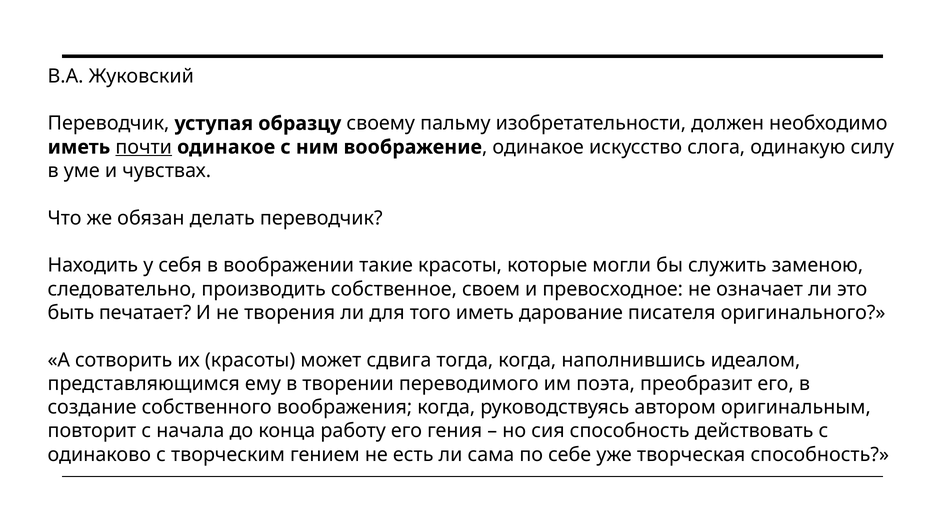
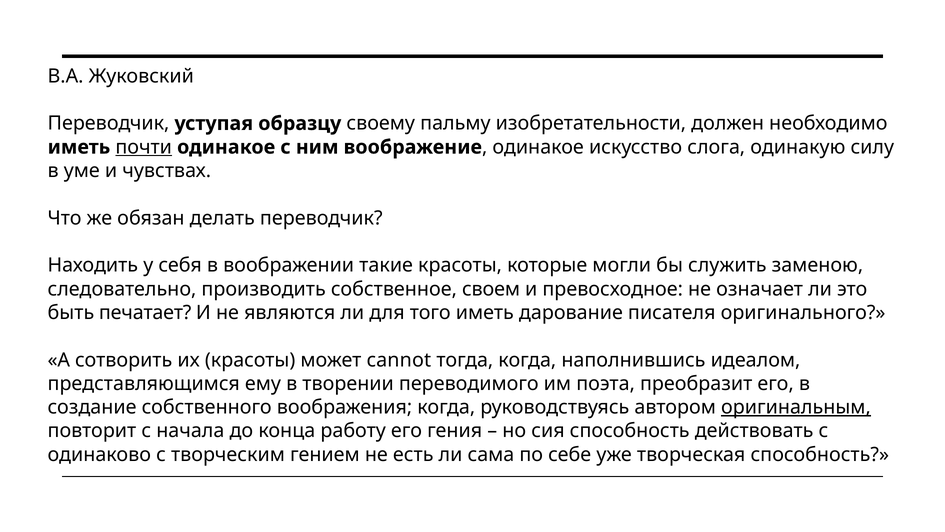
творения: творения -> являются (290, 312)
сдвига: сдвига -> cannot (399, 360)
оригинальным underline: none -> present (796, 407)
